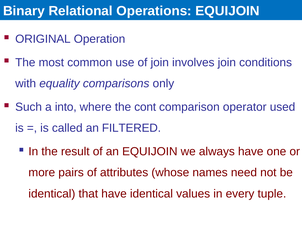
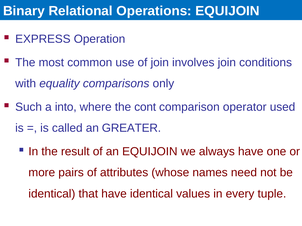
ORIGINAL: ORIGINAL -> EXPRESS (43, 39)
FILTERED: FILTERED -> GREATER (131, 128)
